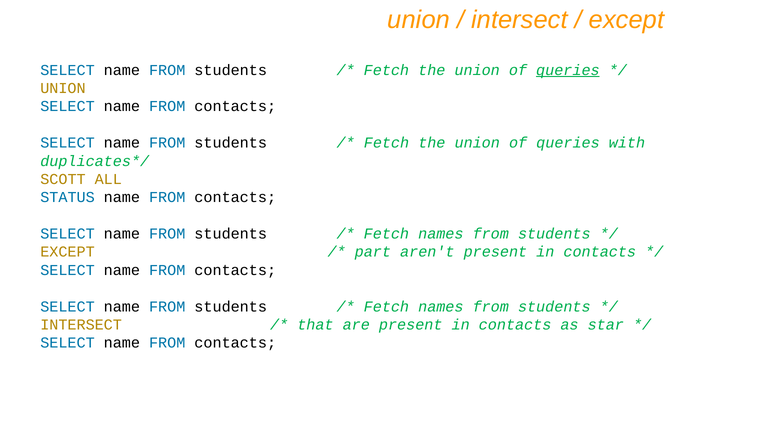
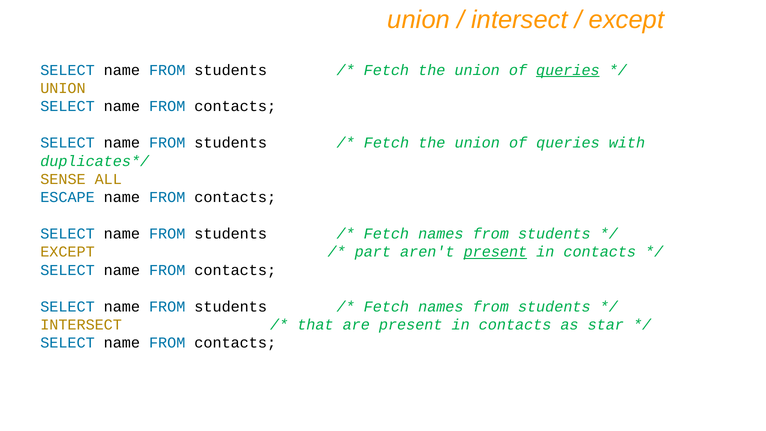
SCOTT: SCOTT -> SENSE (63, 179)
STATUS: STATUS -> ESCAPE (68, 197)
present underline: none -> present (495, 252)
